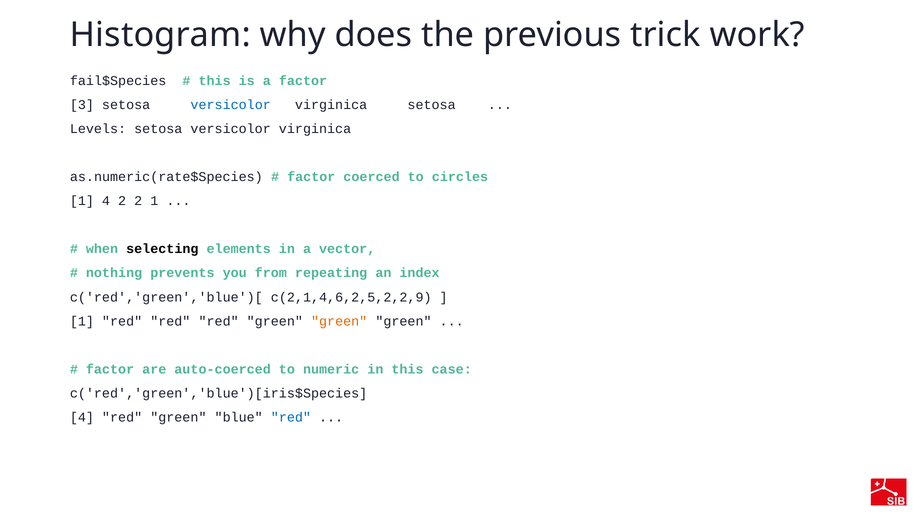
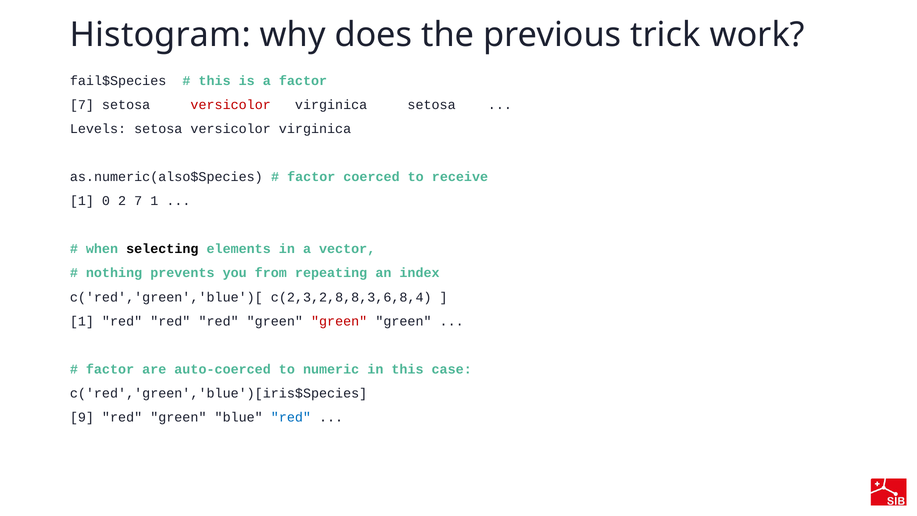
3: 3 -> 7 (82, 105)
versicolor colour: blue -> red (231, 105)
as.numeric(rate$Species: as.numeric(rate$Species -> as.numeric(also$Species (166, 177)
circles: circles -> receive (460, 177)
1 4: 4 -> 0 (106, 201)
2 2: 2 -> 7 (138, 201)
c(2,1,4,6,2,5,2,2,9: c(2,1,4,6,2,5,2,2,9 -> c(2,3,2,8,8,3,6,8,4 (351, 297)
green colour: orange -> red (339, 321)
4: 4 -> 9 (82, 417)
